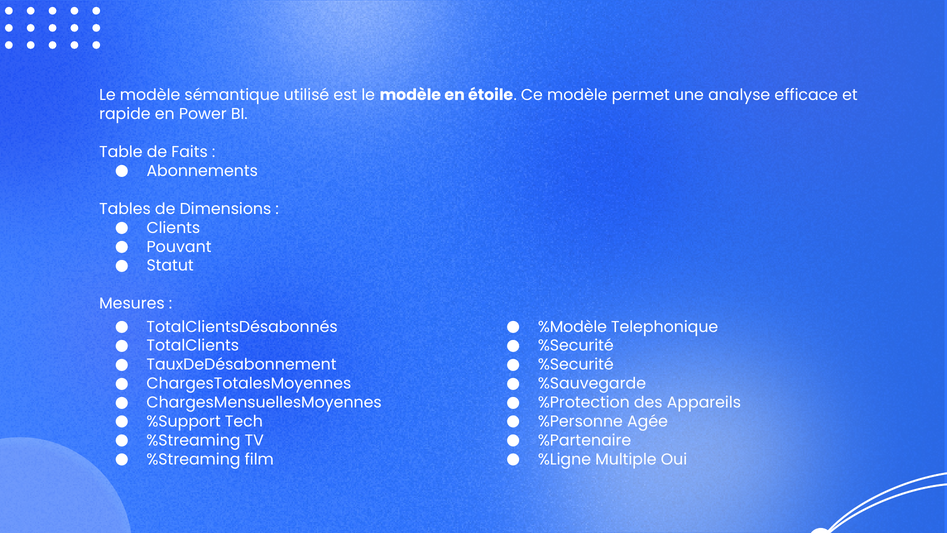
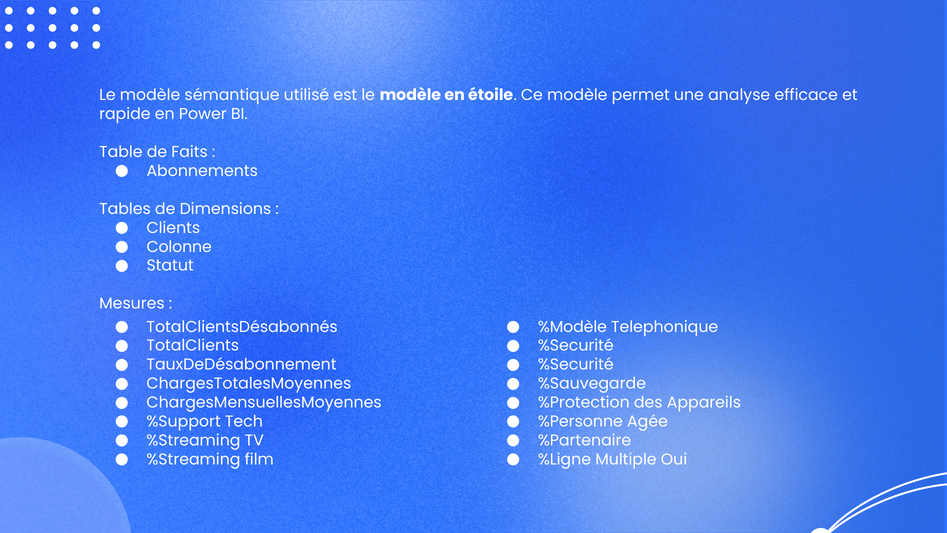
Pouvant: Pouvant -> Colonne (179, 247)
